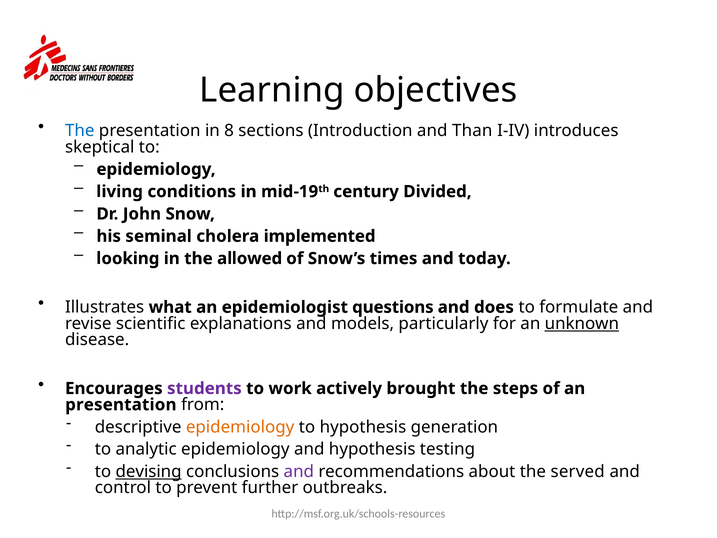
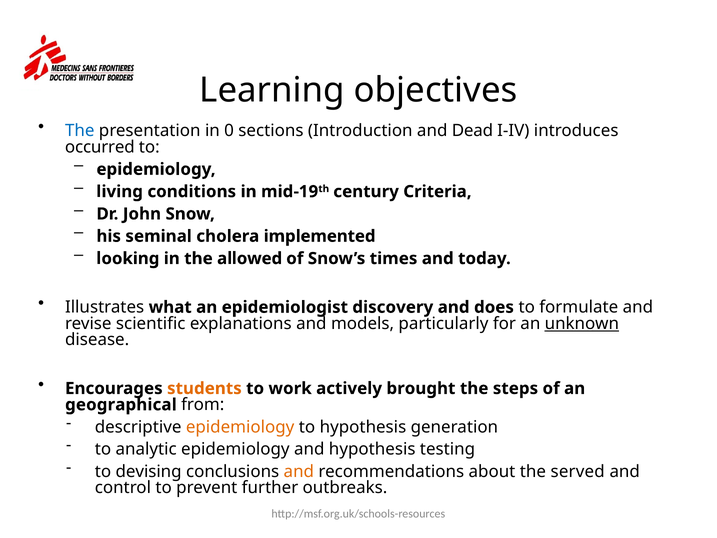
8: 8 -> 0 (229, 131)
Than: Than -> Dead (472, 131)
skeptical: skeptical -> occurred (100, 147)
Divided: Divided -> Criteria (437, 192)
questions: questions -> discovery (393, 307)
students colour: purple -> orange (204, 388)
presentation: presentation -> geographical (121, 405)
devising underline: present -> none (149, 471)
and colour: purple -> orange (299, 471)
